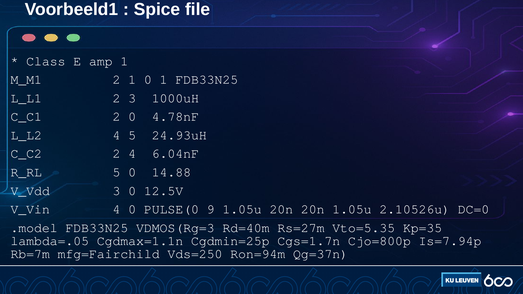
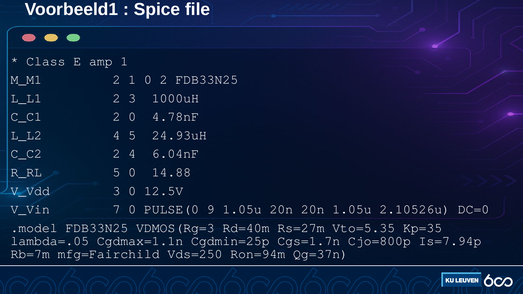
0 1: 1 -> 2 (164, 80)
V_Vin 4: 4 -> 7 (116, 209)
